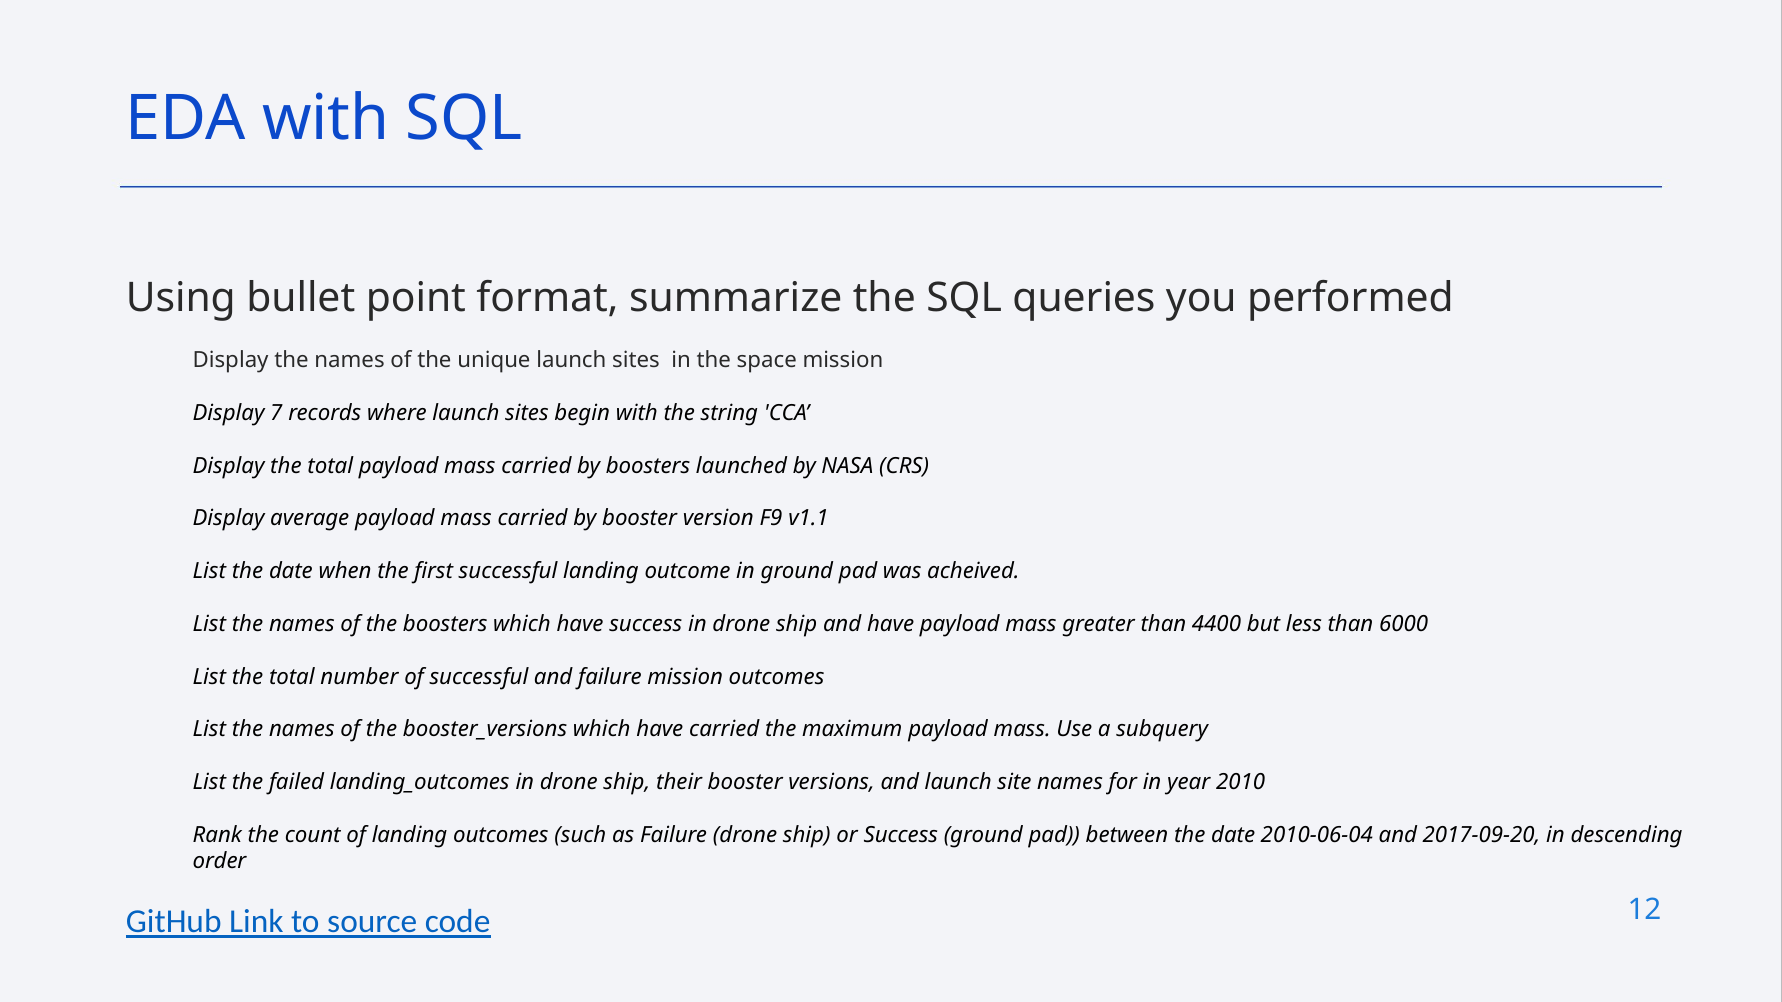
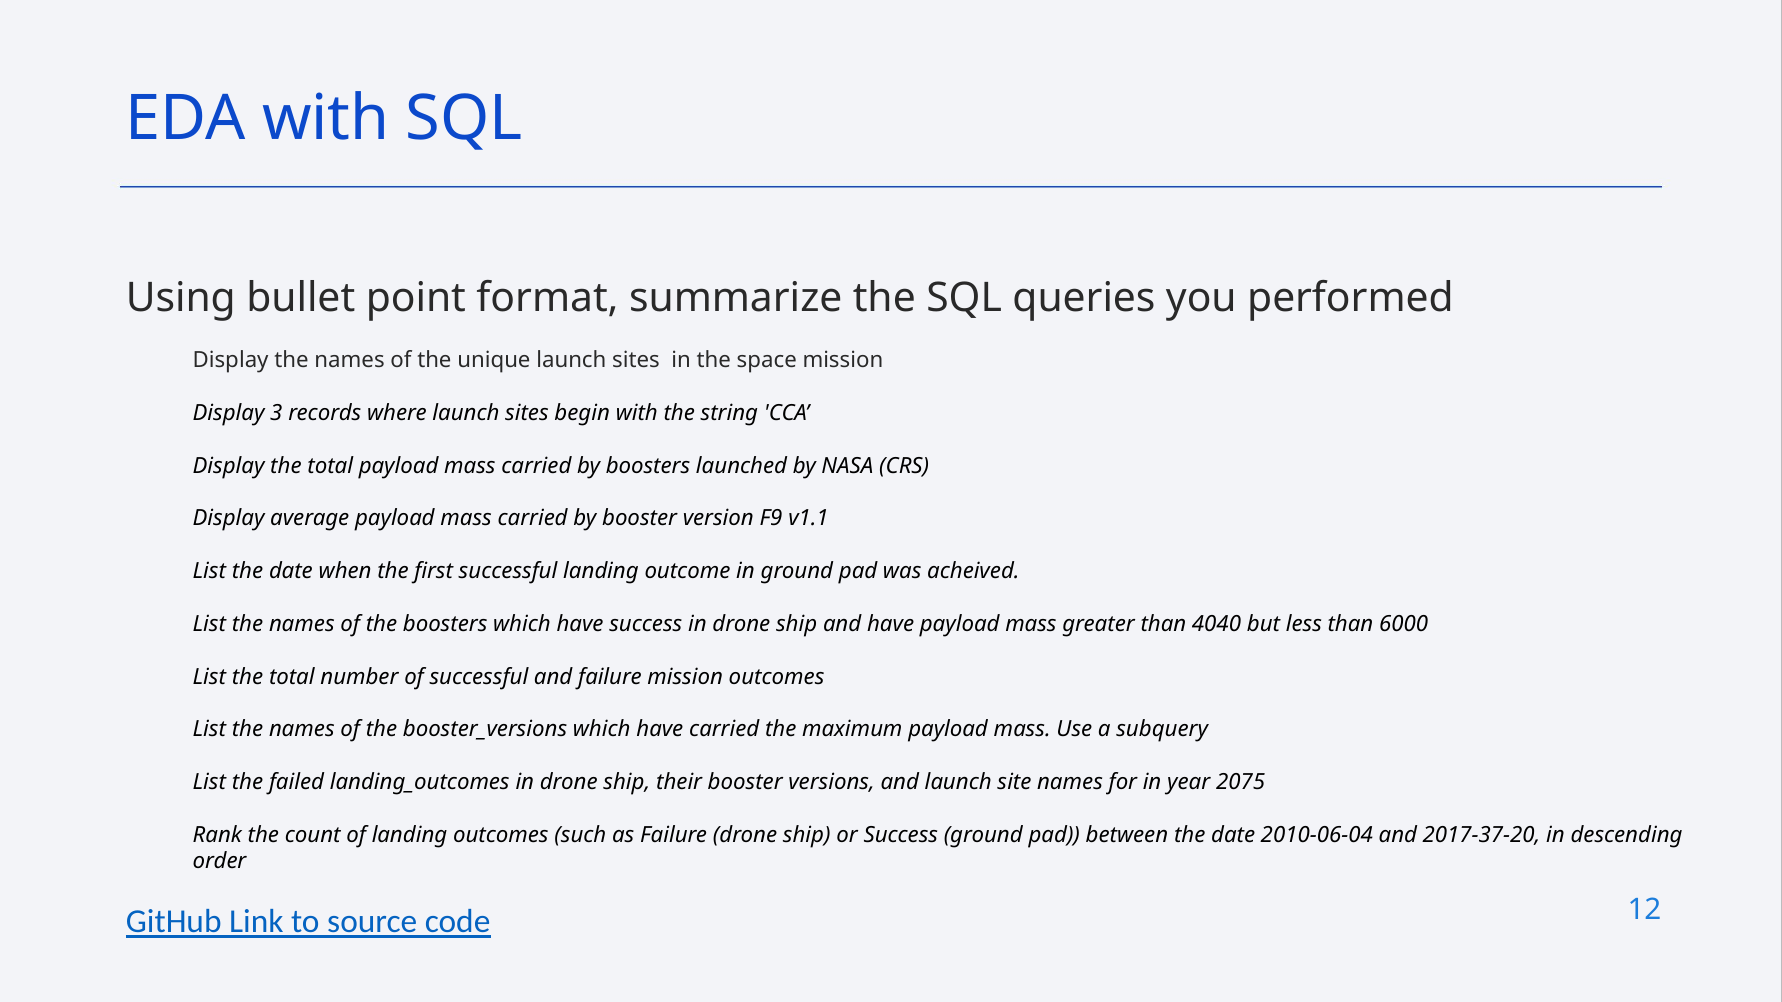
7: 7 -> 3 (276, 413)
4400: 4400 -> 4040 (1216, 624)
2010: 2010 -> 2075 (1241, 782)
2017-09-20: 2017-09-20 -> 2017-37-20 (1482, 835)
